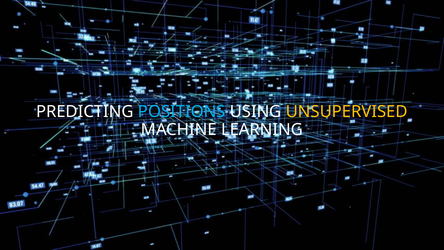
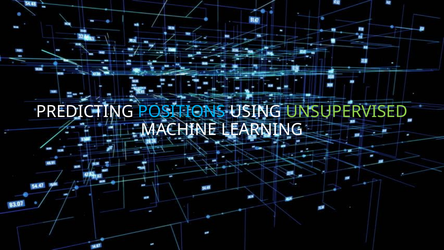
UNSUPERVISED colour: yellow -> light green (347, 112)
